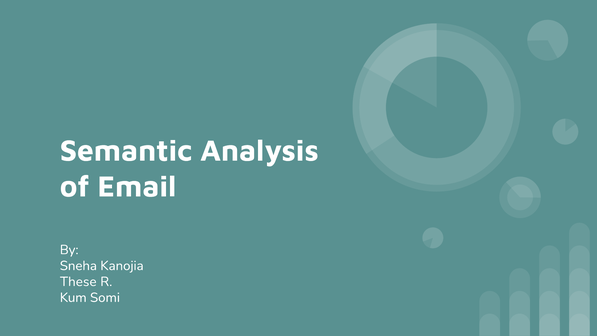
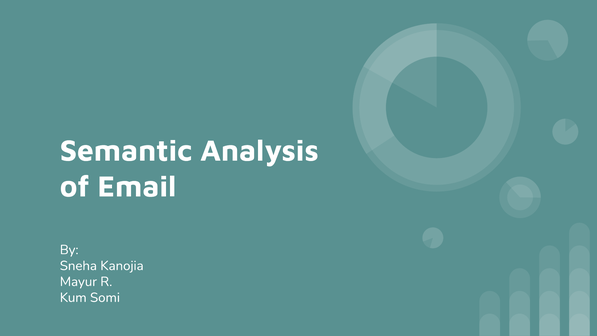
These: These -> Mayur (78, 281)
